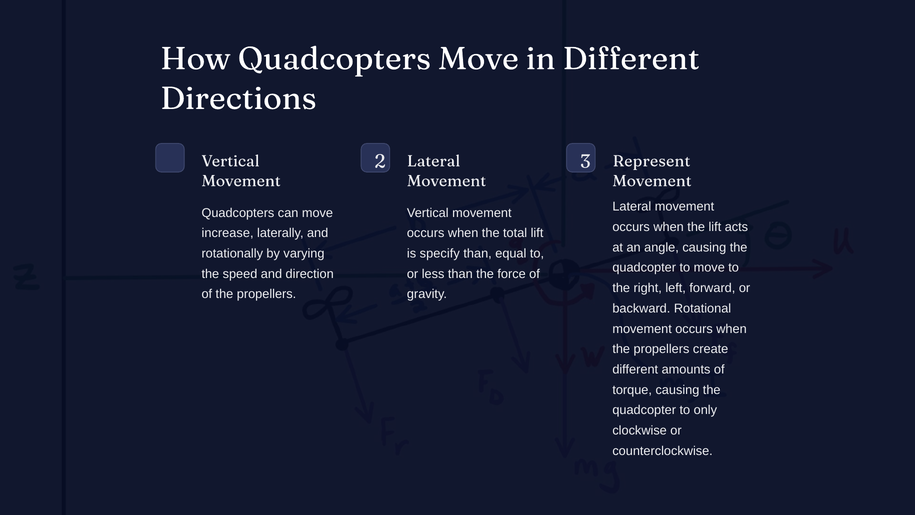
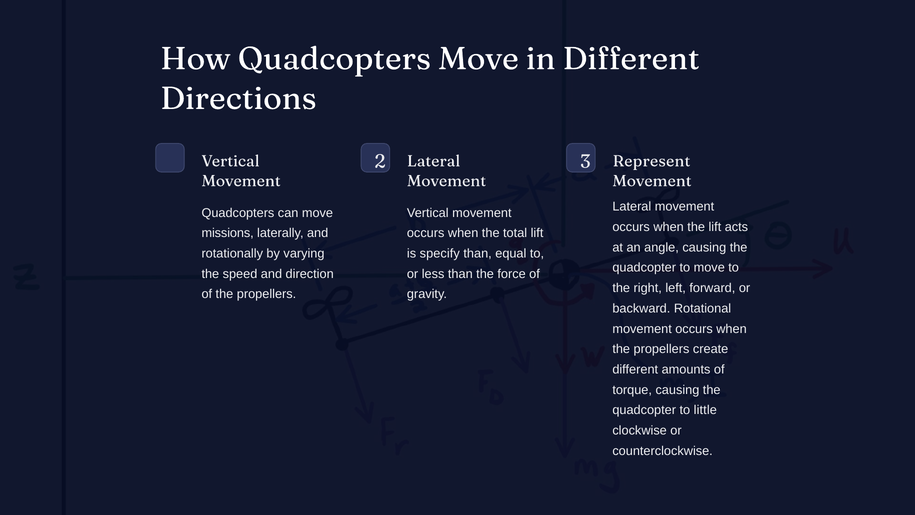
increase: increase -> missions (228, 233)
only: only -> little (705, 410)
